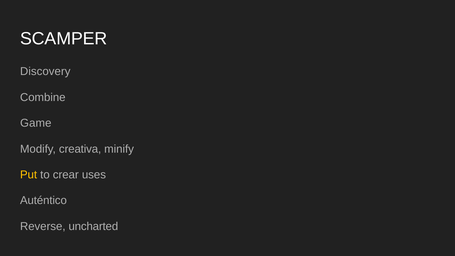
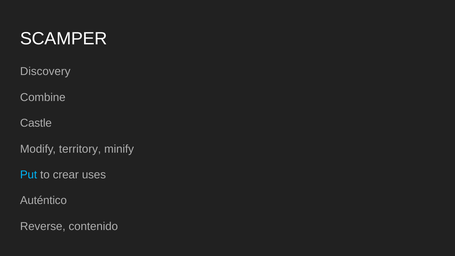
Game: Game -> Castle (36, 123)
creativa: creativa -> territory (80, 149)
Put colour: yellow -> light blue (29, 175)
uncharted: uncharted -> contenido (93, 226)
